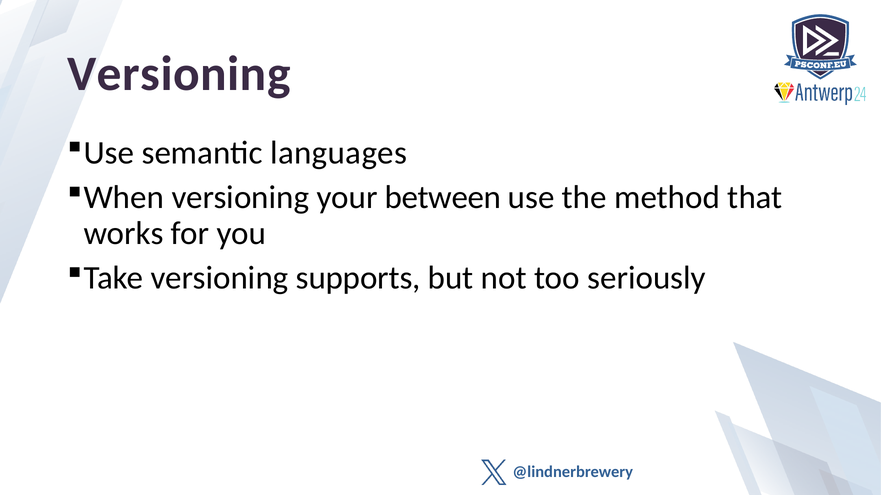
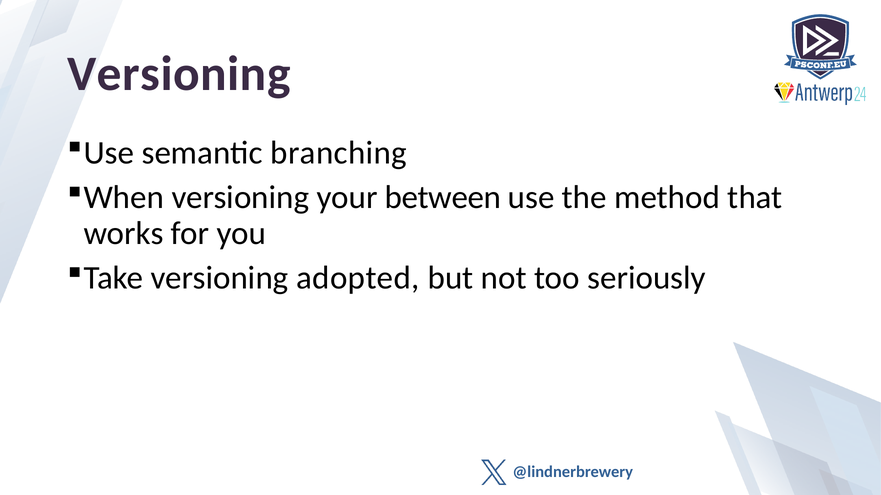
languages: languages -> branching (339, 153)
supports: supports -> adopted (358, 278)
